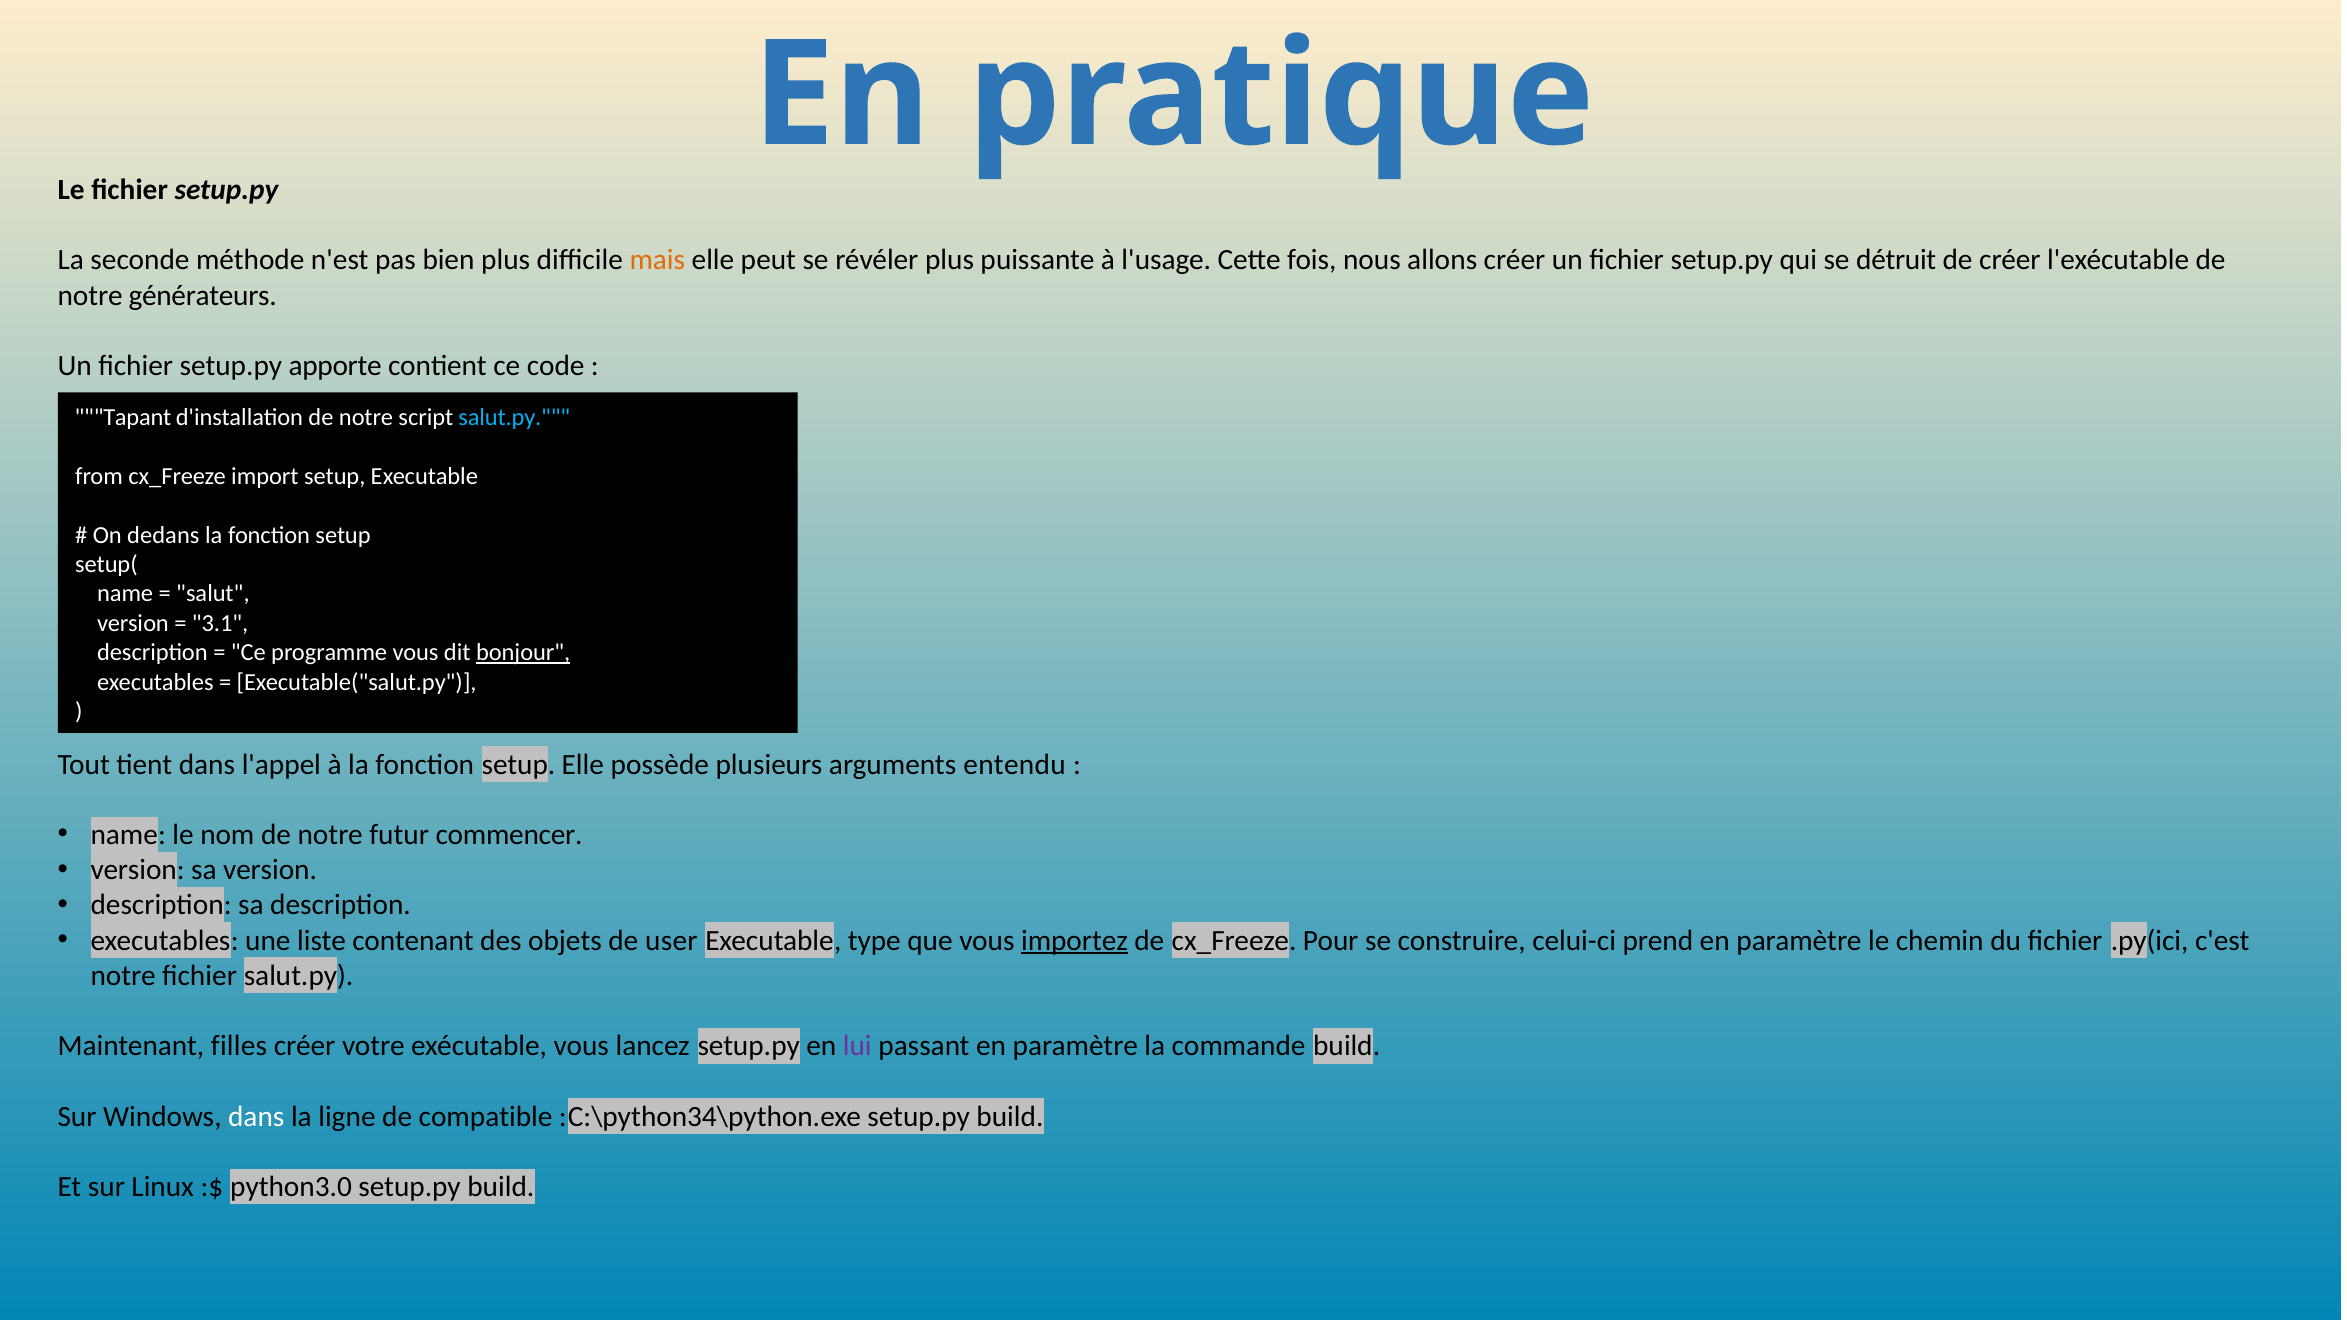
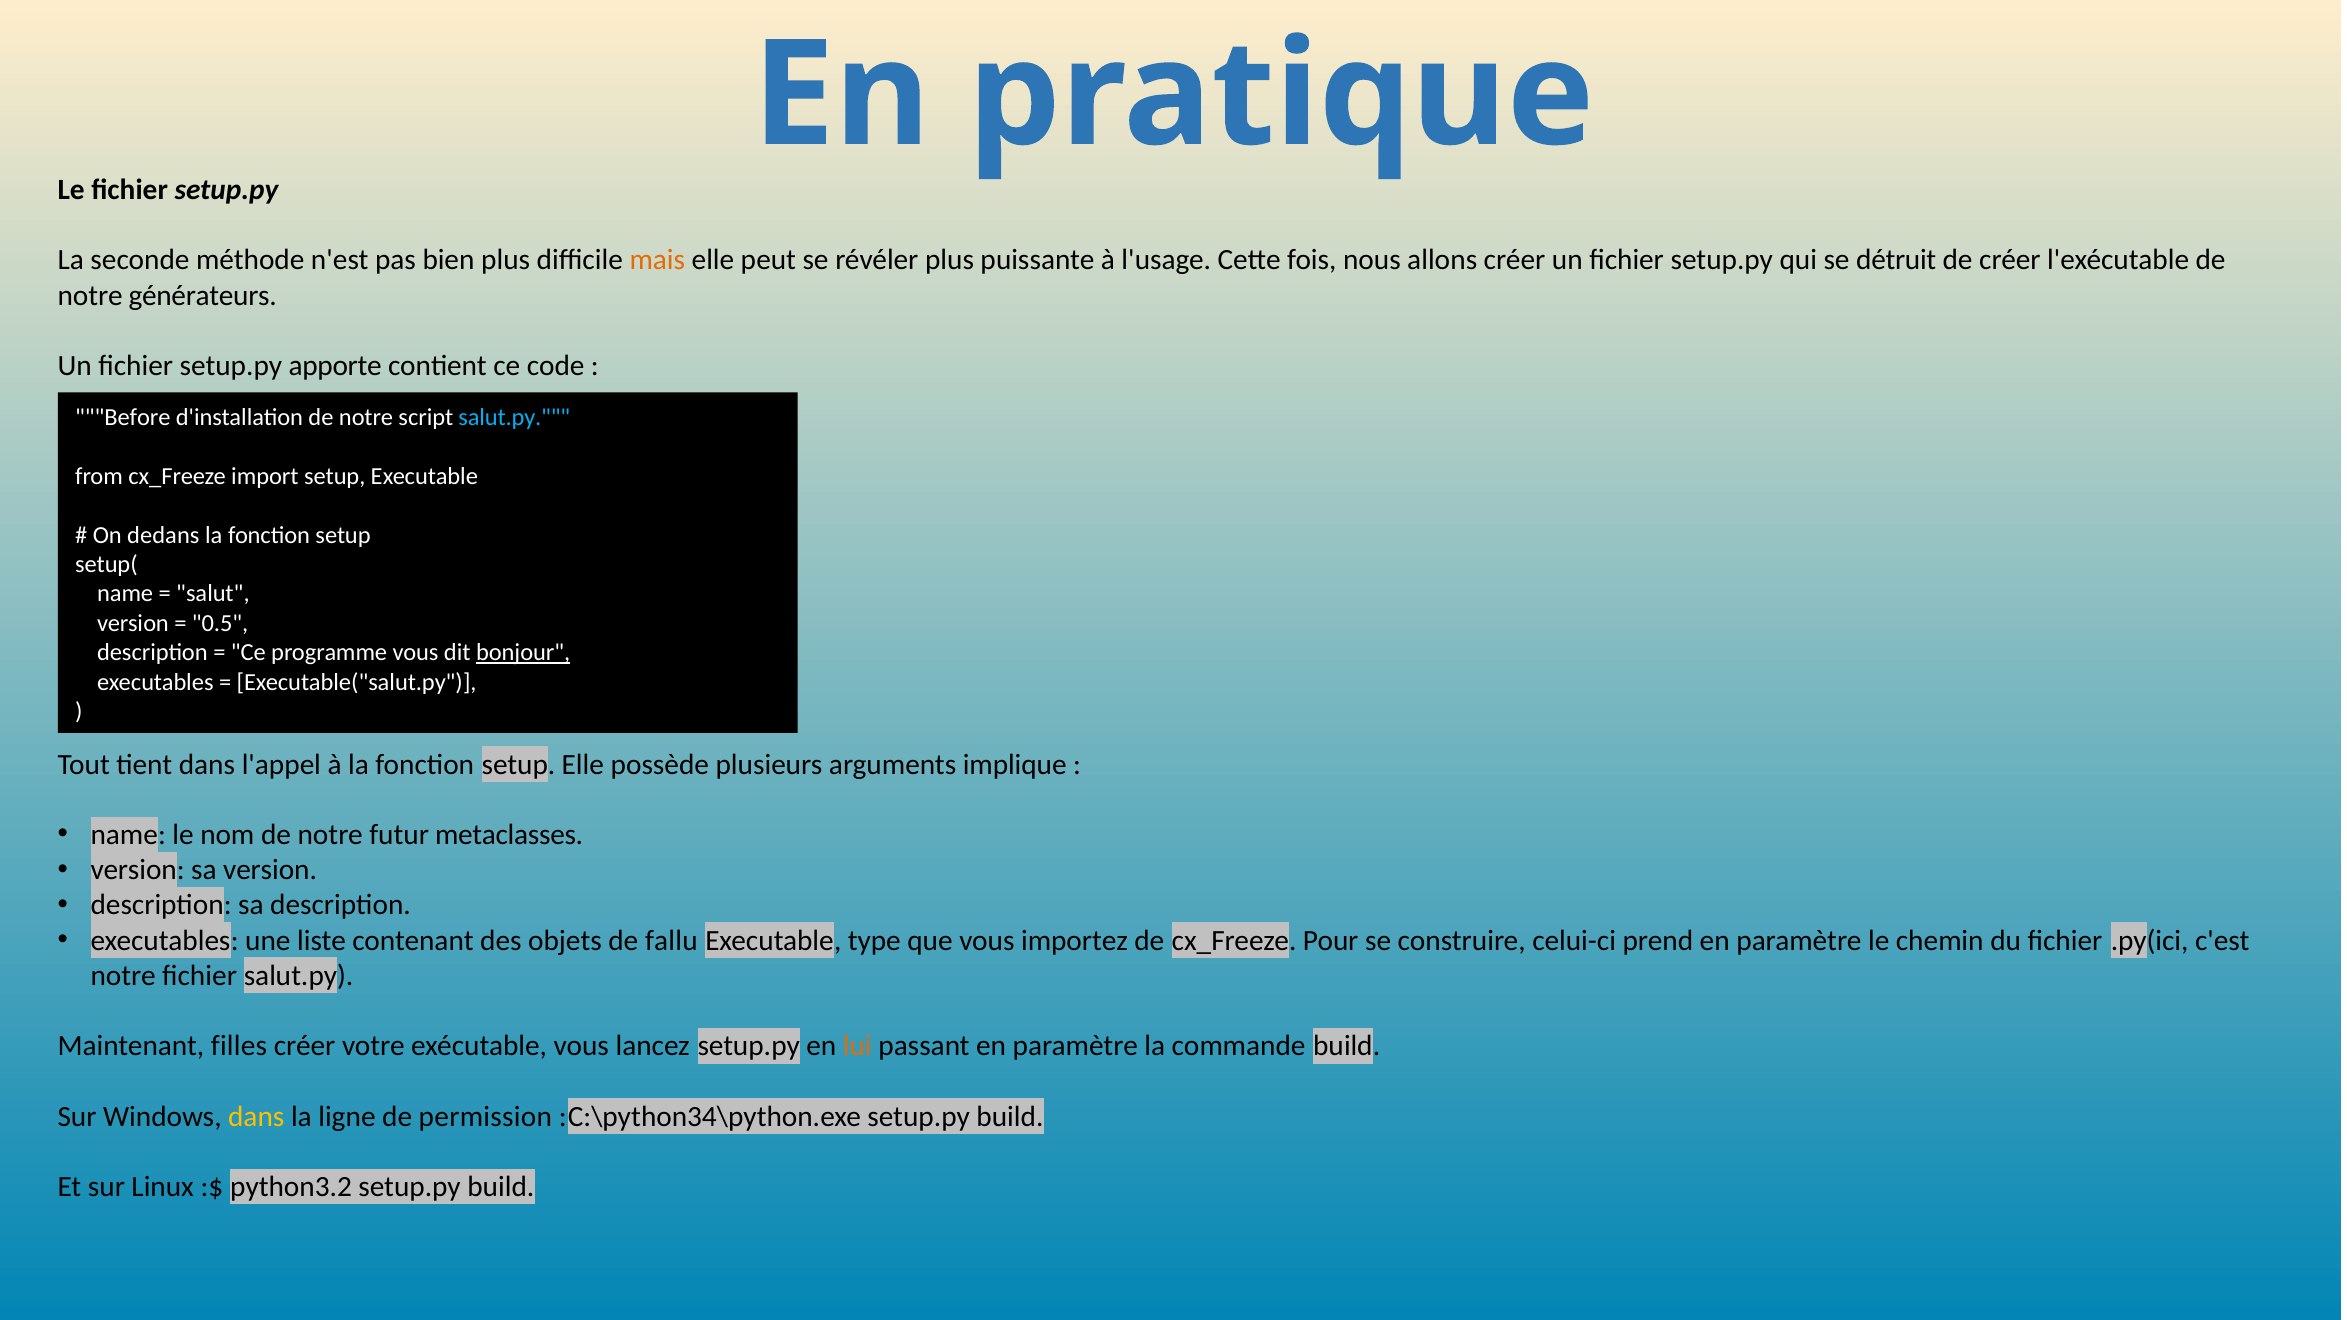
Tapant: Tapant -> Before (123, 418)
3.1: 3.1 -> 0.5 (220, 623)
entendu: entendu -> implique (1015, 764)
commencer: commencer -> metaclasses (509, 835)
user: user -> fallu (671, 941)
importez underline: present -> none (1075, 941)
lui colour: purple -> orange (857, 1046)
dans colour: white -> yellow (256, 1117)
compatible: compatible -> permission (485, 1117)
python3.0: python3.0 -> python3.2 (291, 1187)
